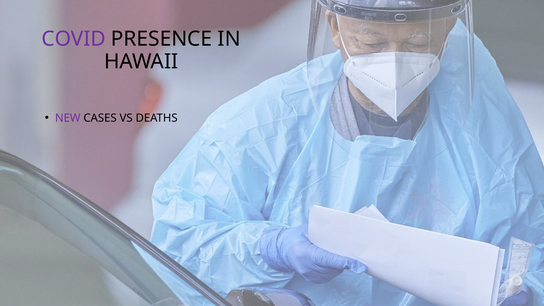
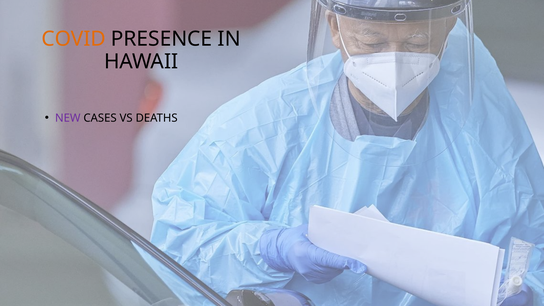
COVID colour: purple -> orange (74, 39)
